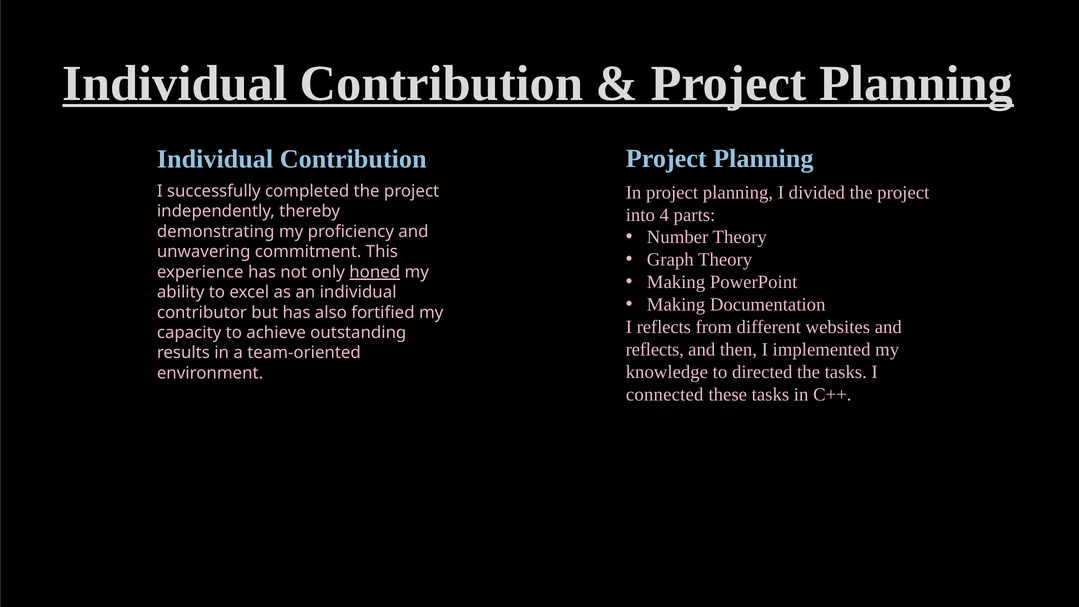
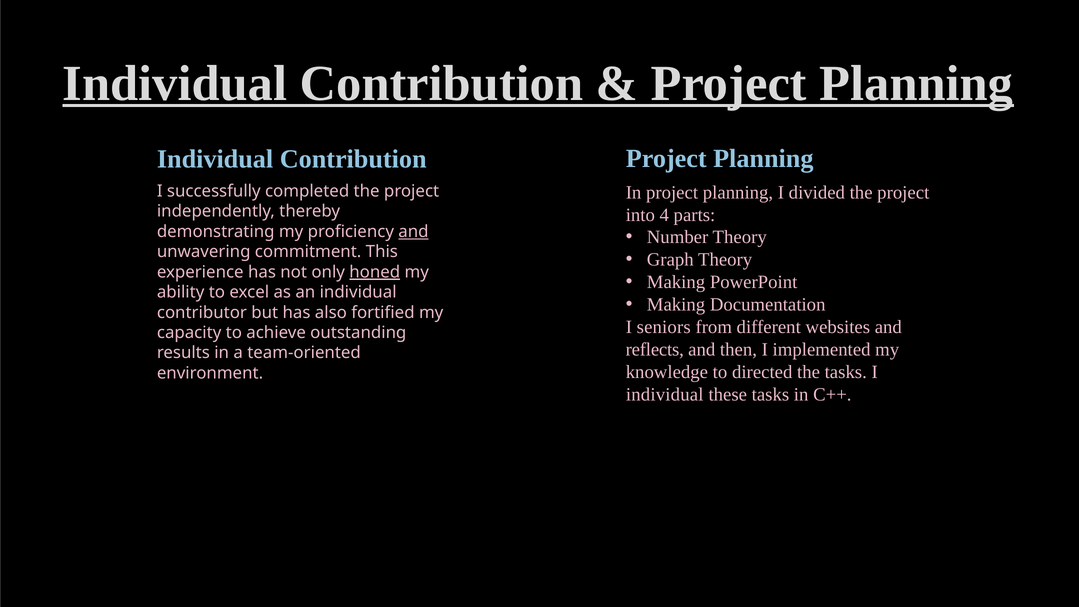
and underline: none -> present (413, 232)
I reflects: reflects -> seniors (664, 327)
connected: connected -> individual (665, 395)
